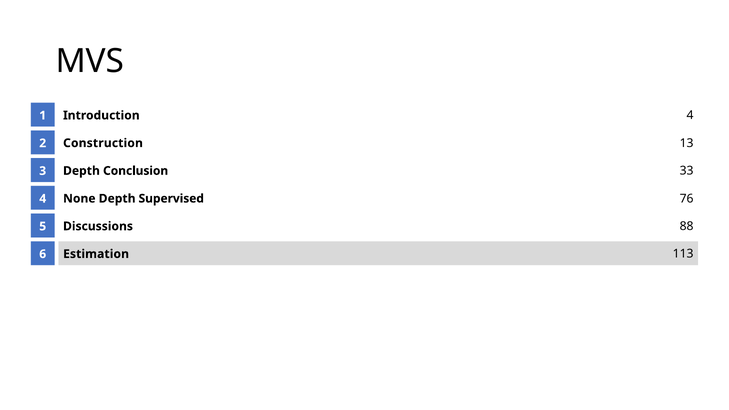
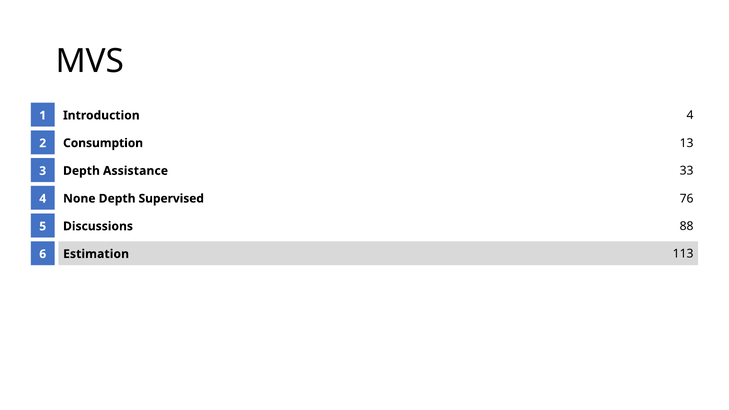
Construction: Construction -> Consumption (103, 143)
Conclusion: Conclusion -> Assistance (136, 171)
